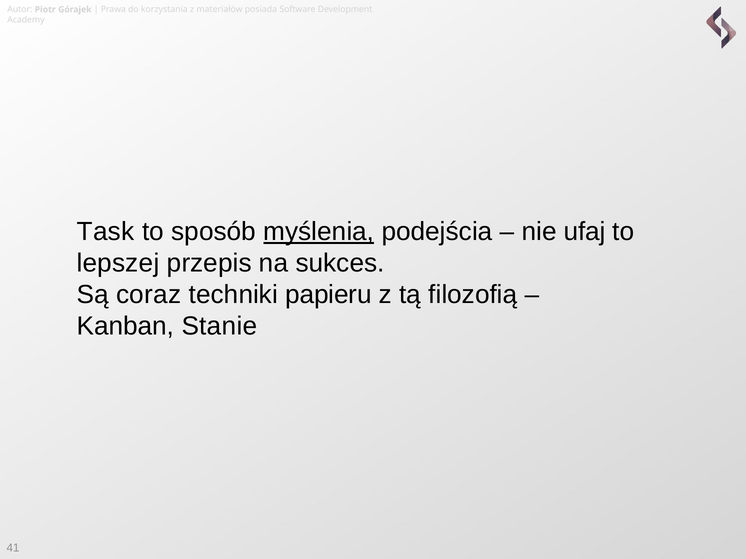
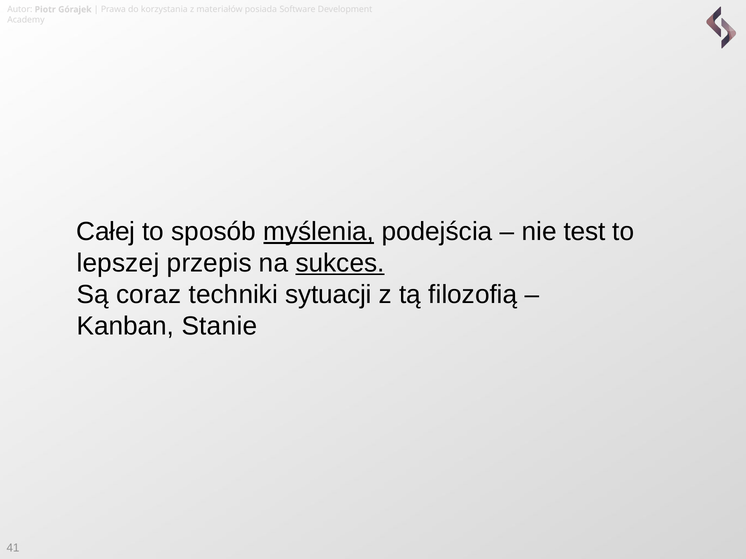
Task: Task -> Całej (106, 232)
ufaj: ufaj -> test (585, 232)
sukces underline: none -> present (340, 263)
papieru: papieru -> sytuacji (328, 295)
